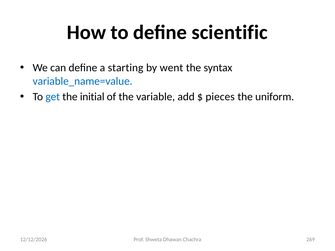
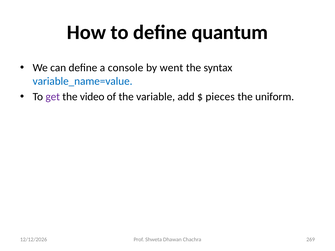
scientific: scientific -> quantum (230, 32)
starting: starting -> console (126, 68)
get colour: blue -> purple (53, 97)
initial: initial -> video (92, 97)
